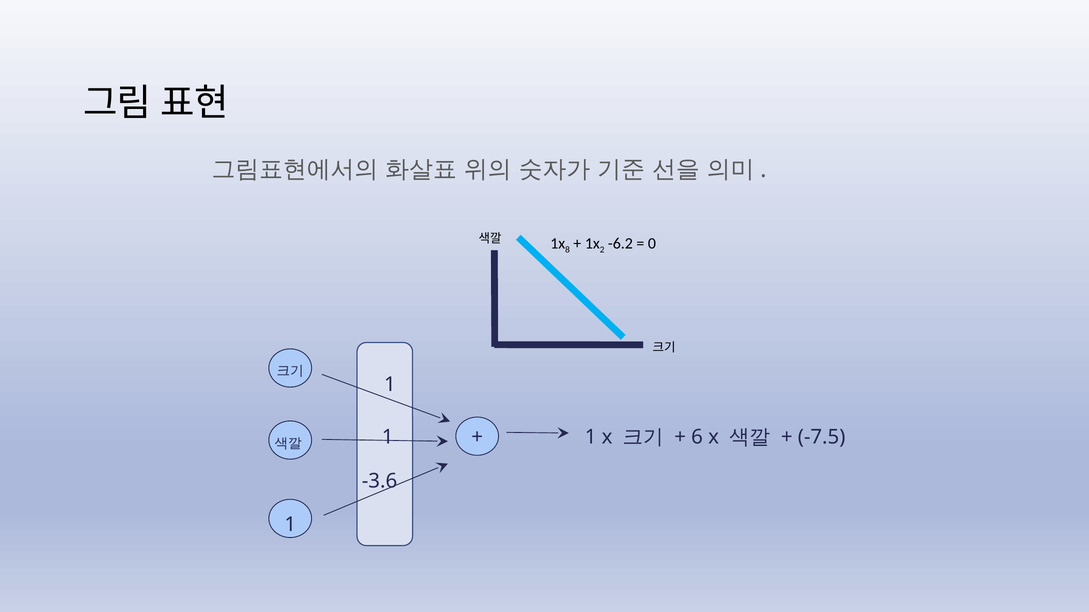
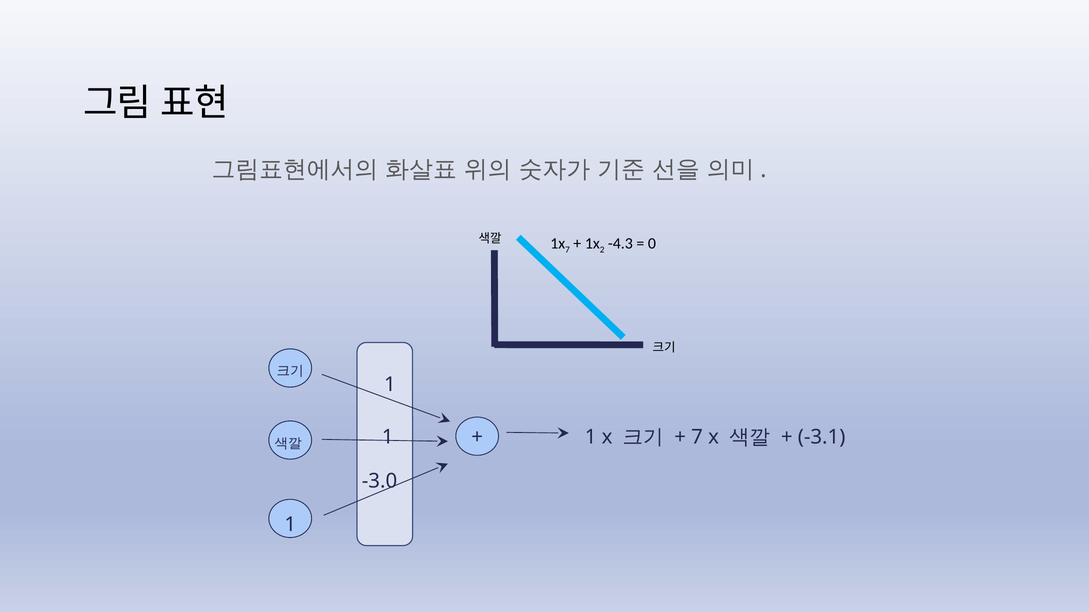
8: 8 -> 7 (567, 250)
-6.2: -6.2 -> -4.3 (620, 244)
6: 6 -> 7 (697, 437)
-7.5: -7.5 -> -3.1 (822, 437)
-3.6: -3.6 -> -3.0 (379, 482)
